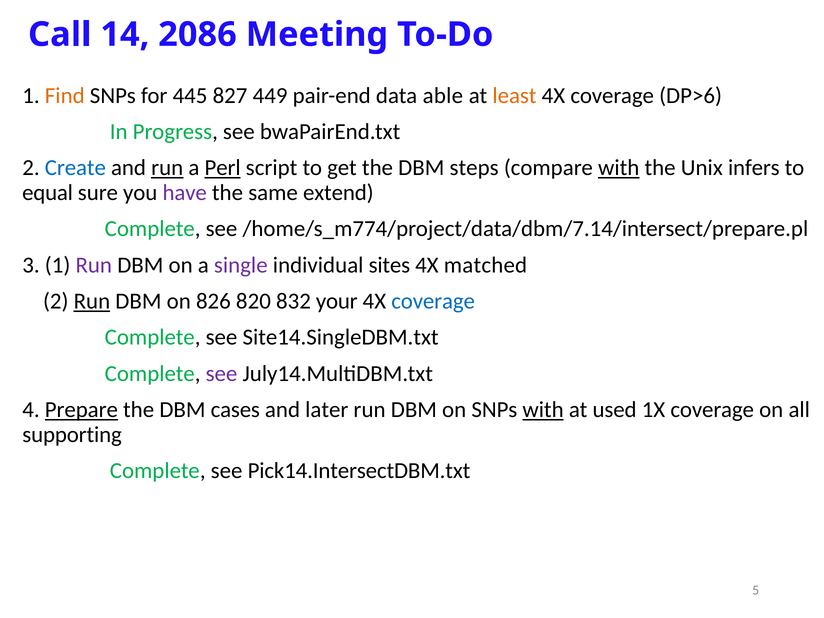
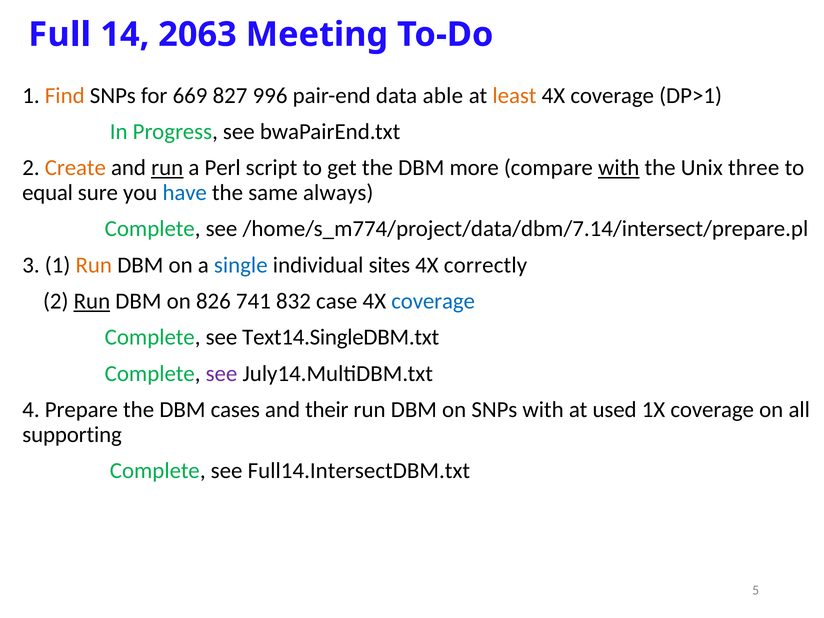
Call: Call -> Full (60, 35)
2086: 2086 -> 2063 (198, 35)
445: 445 -> 669 (190, 95)
449: 449 -> 996 (270, 95)
DP>6: DP>6 -> DP>1 (691, 95)
Create colour: blue -> orange (75, 168)
Perl underline: present -> none (223, 168)
steps: steps -> more (474, 168)
infers: infers -> three (754, 168)
have colour: purple -> blue (185, 193)
extend: extend -> always (338, 193)
Run colour: purple -> orange (94, 265)
single colour: purple -> blue (241, 265)
matched: matched -> correctly (486, 265)
820: 820 -> 741 (253, 301)
your: your -> case (337, 301)
Site14.SingleDBM.txt: Site14.SingleDBM.txt -> Text14.SingleDBM.txt (341, 337)
Prepare underline: present -> none (81, 410)
later: later -> their (327, 410)
with underline: present -> none (543, 410)
Pick14.IntersectDBM.txt: Pick14.IntersectDBM.txt -> Full14.IntersectDBM.txt (359, 471)
